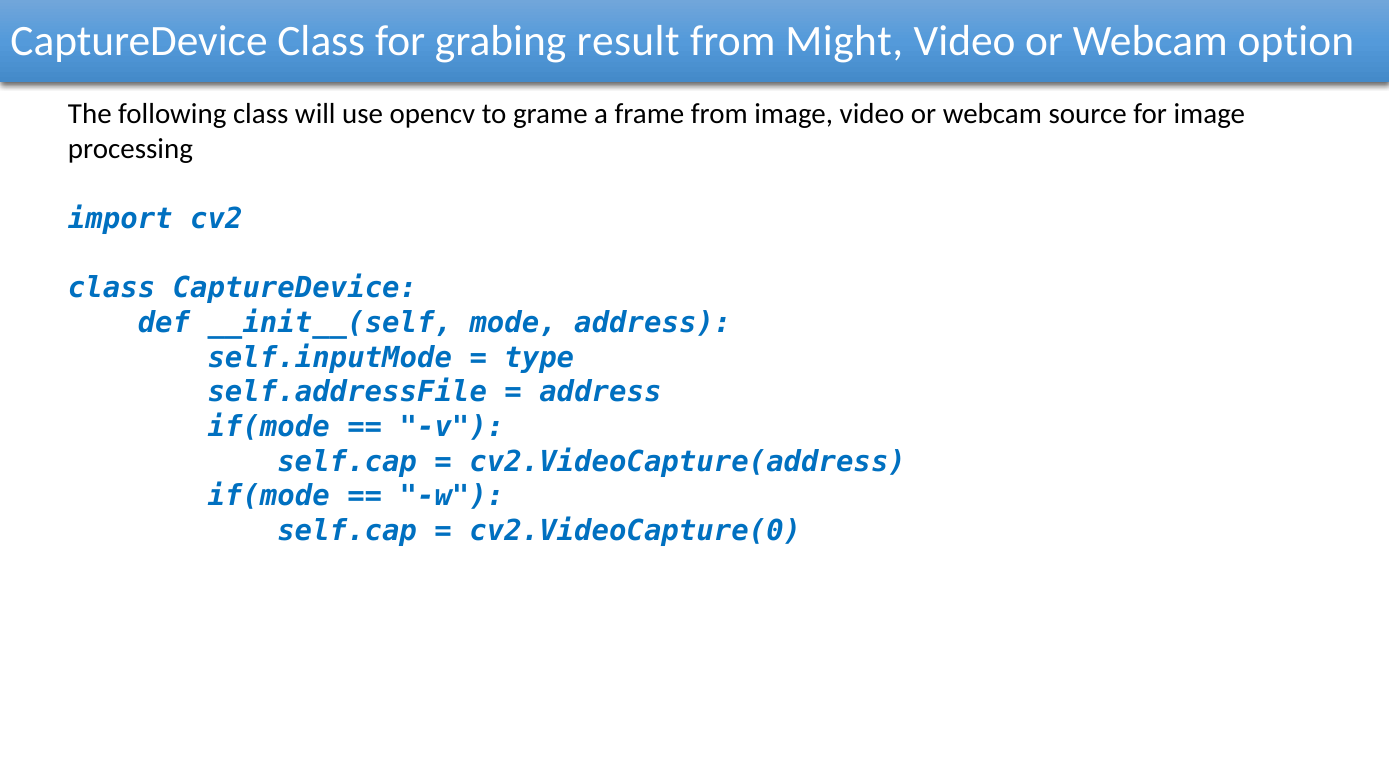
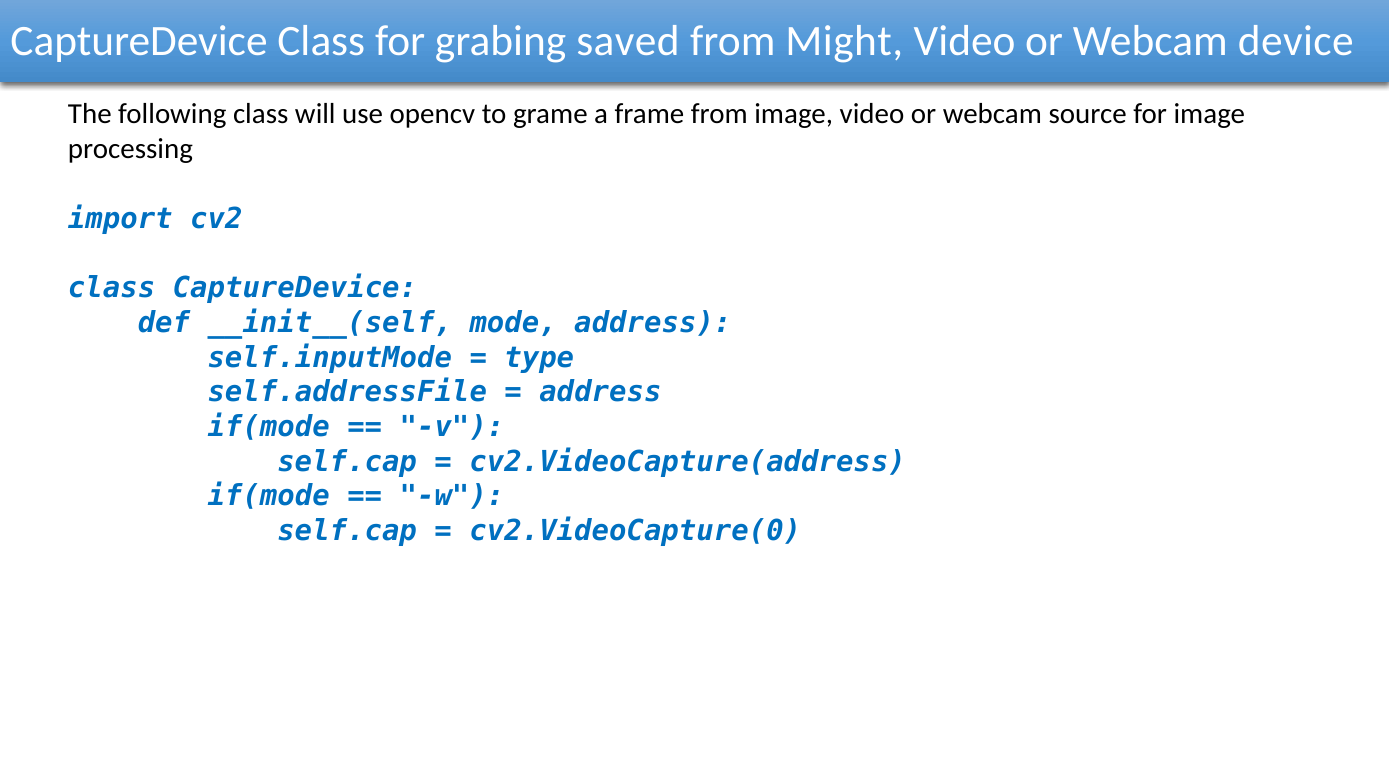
result: result -> saved (628, 41)
option: option -> device (1296, 41)
